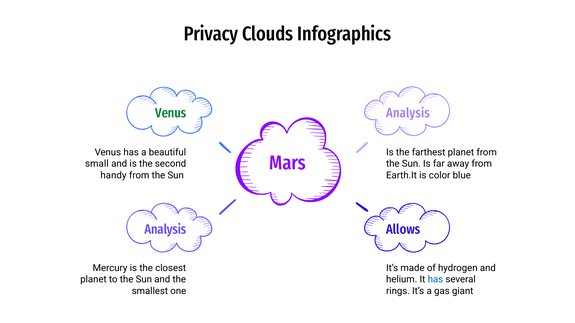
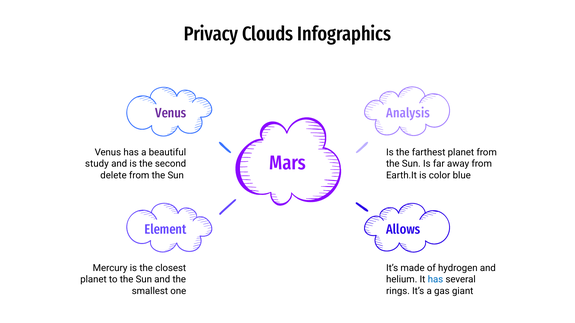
Venus colour: green -> purple (171, 113)
small: small -> study (97, 164)
handy: handy -> delete (113, 175)
Analysis: Analysis -> Element (165, 230)
